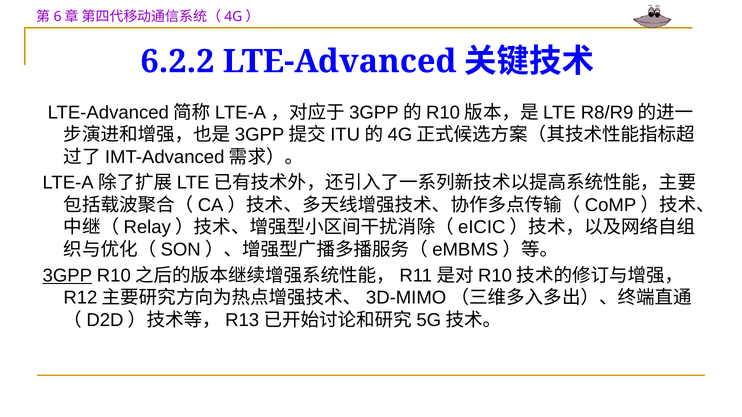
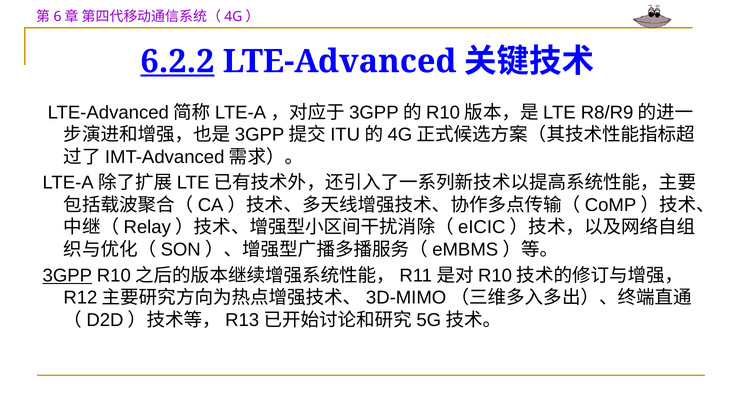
6.2.2 underline: none -> present (177, 62)
